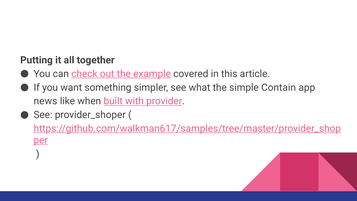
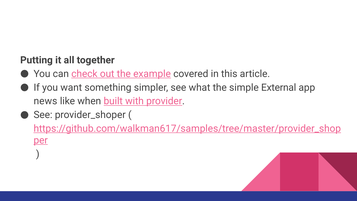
Contain: Contain -> External (279, 87)
